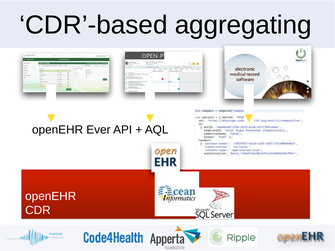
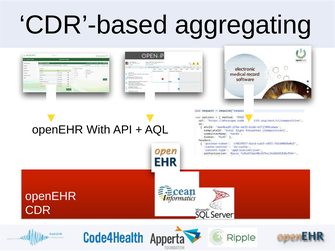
Ever: Ever -> With (98, 130)
